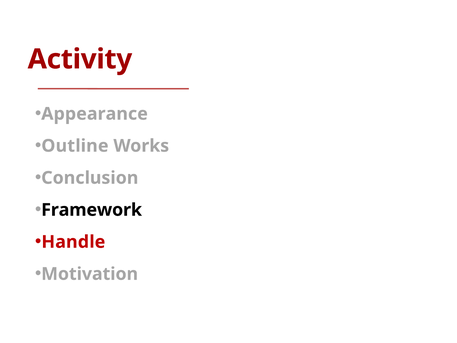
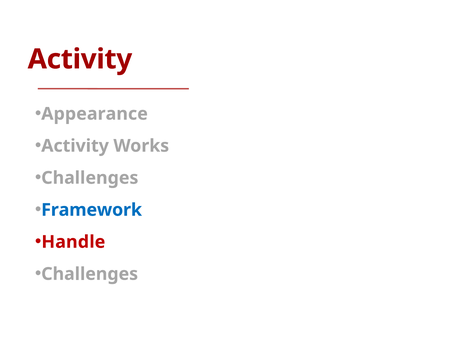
Outline: Outline -> Activity (75, 146)
Conclusion: Conclusion -> Challenges (90, 178)
Framework colour: black -> blue (92, 210)
Motivation: Motivation -> Challenges (90, 274)
